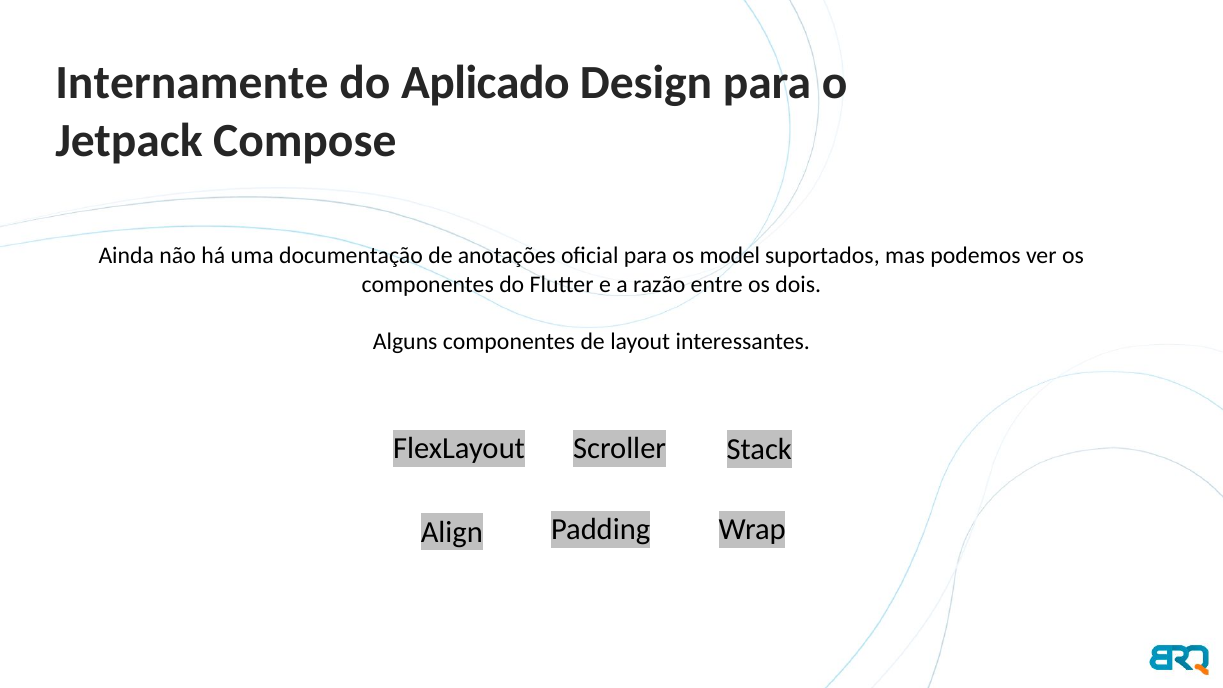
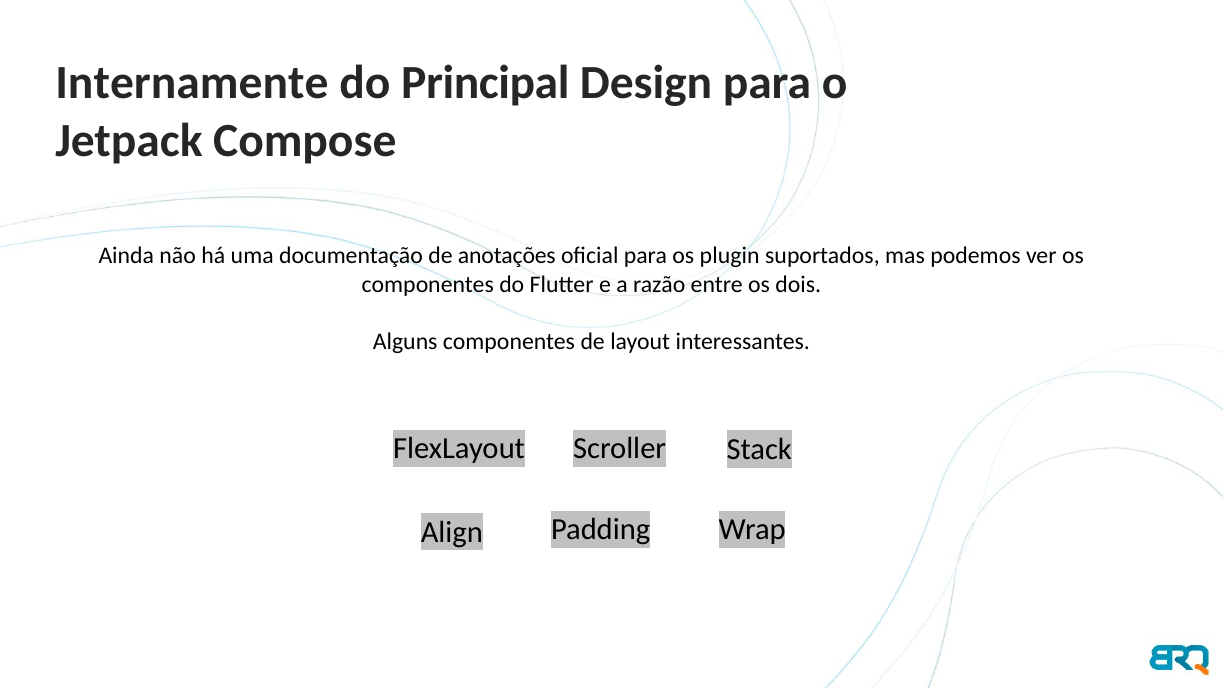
Aplicado: Aplicado -> Principal (485, 83)
model: model -> plugin (730, 256)
